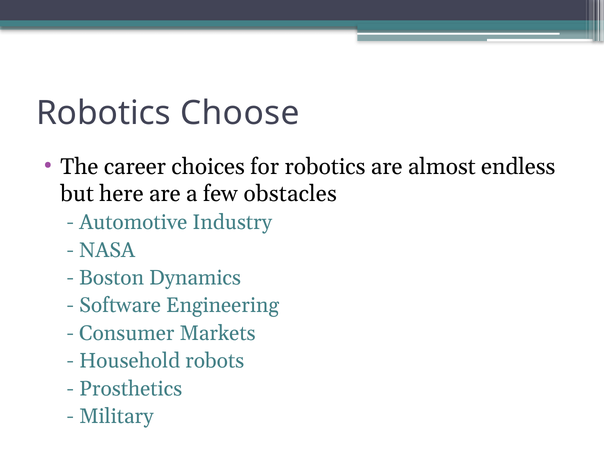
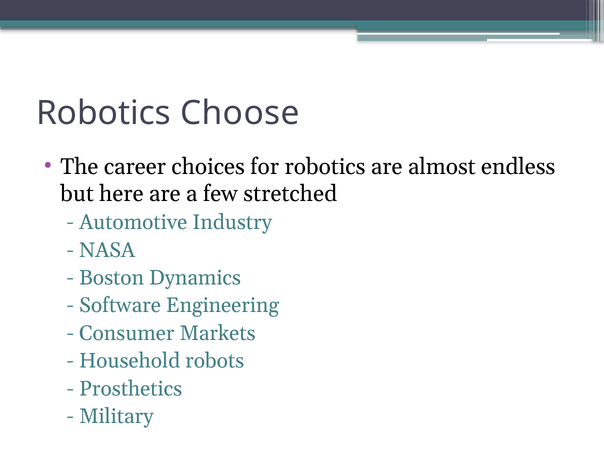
obstacles: obstacles -> stretched (290, 194)
